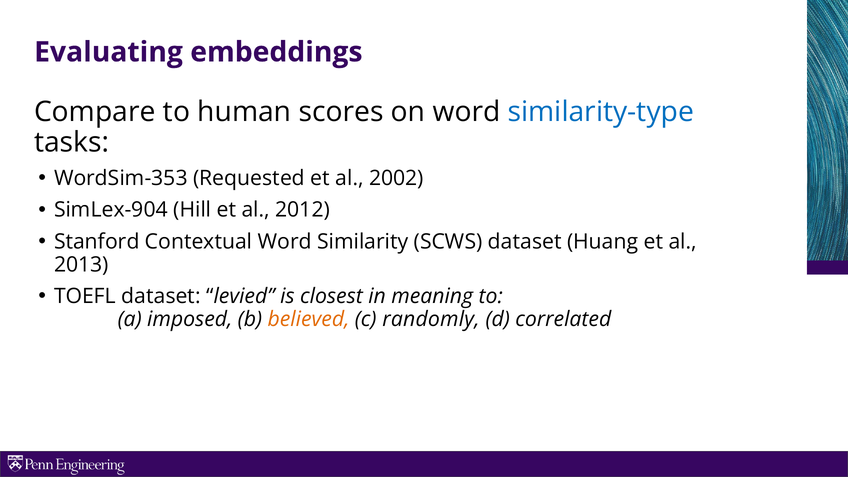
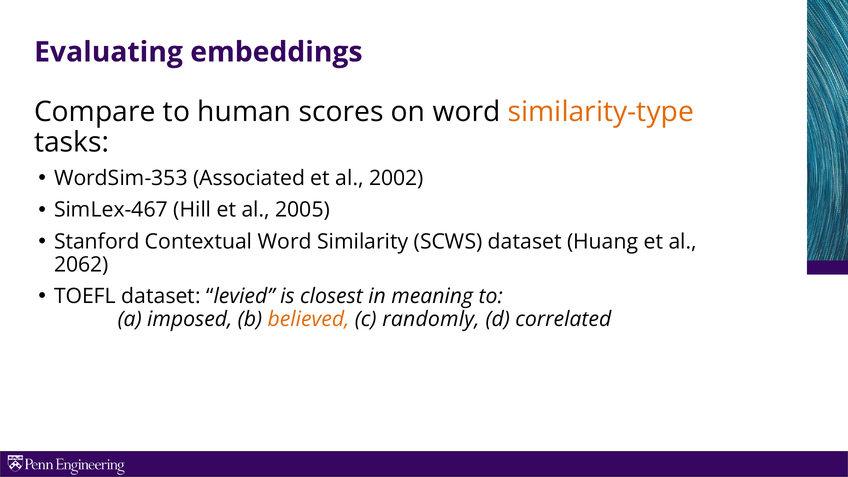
similarity-type colour: blue -> orange (601, 112)
Requested: Requested -> Associated (249, 178)
SimLex-904: SimLex-904 -> SimLex-467 (111, 210)
2012: 2012 -> 2005 (303, 210)
2013: 2013 -> 2062 (81, 265)
